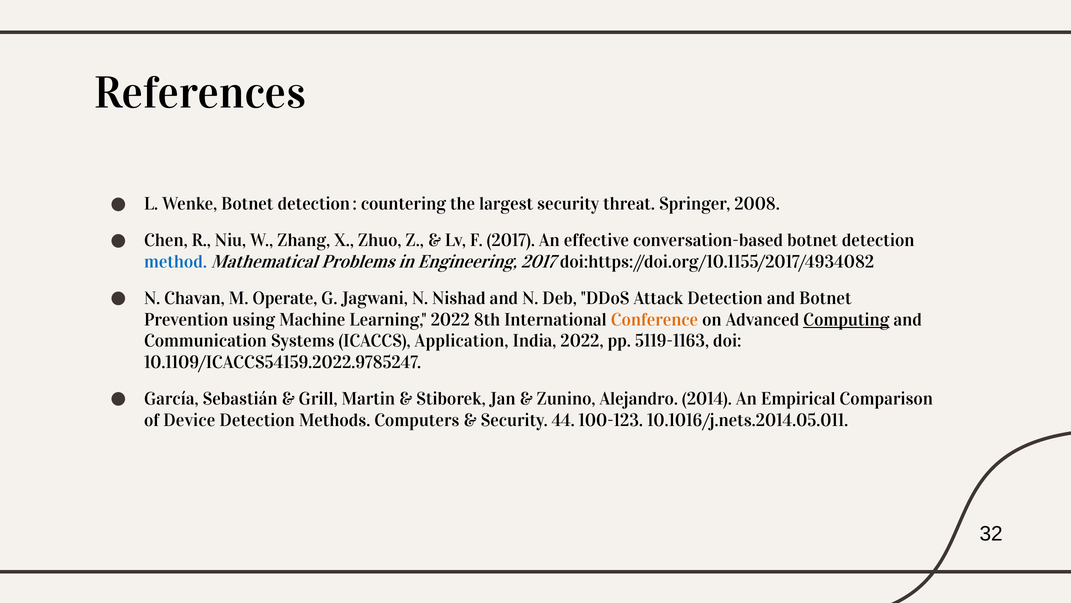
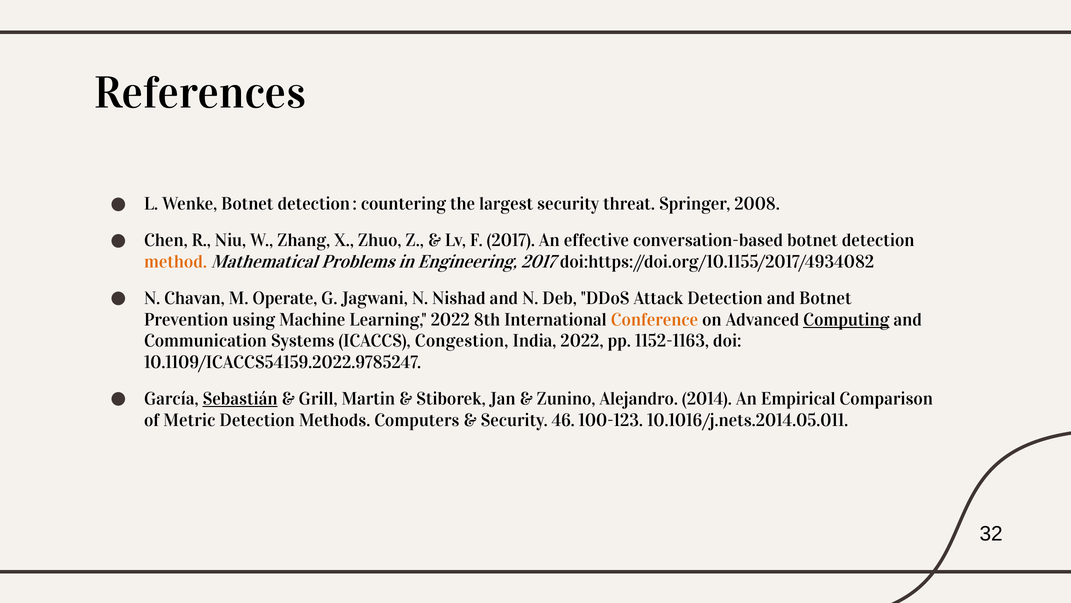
method colour: blue -> orange (176, 262)
Application: Application -> Congestion (462, 341)
5119-1163: 5119-1163 -> 1152-1163 (672, 341)
Sebastián underline: none -> present (240, 398)
Device: Device -> Metric (189, 420)
44: 44 -> 46 (563, 420)
